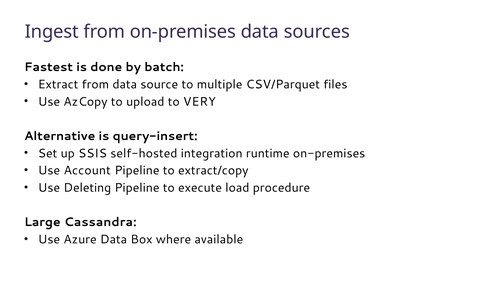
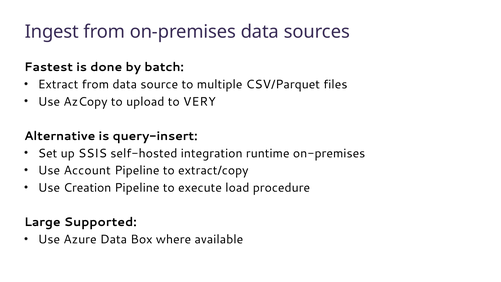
Deleting: Deleting -> Creation (87, 188)
Cassandra: Cassandra -> Supported (100, 222)
